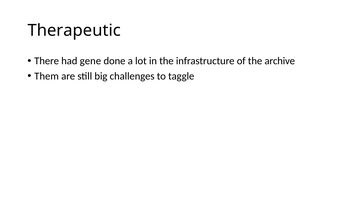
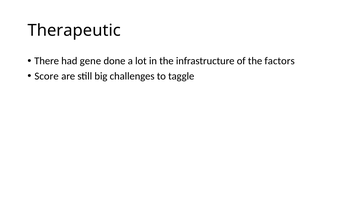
archive: archive -> factors (280, 61)
Them: Them -> Score (47, 76)
